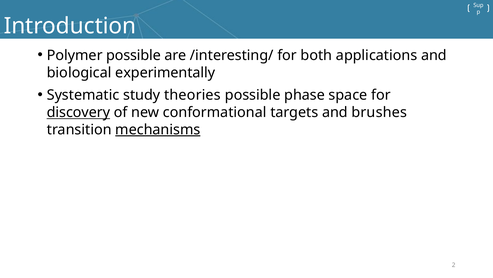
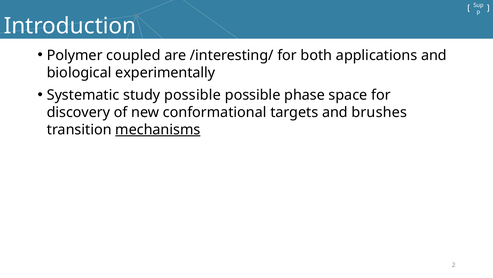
Polymer possible: possible -> coupled (133, 55)
study theories: theories -> possible (192, 95)
discovery underline: present -> none (79, 112)
